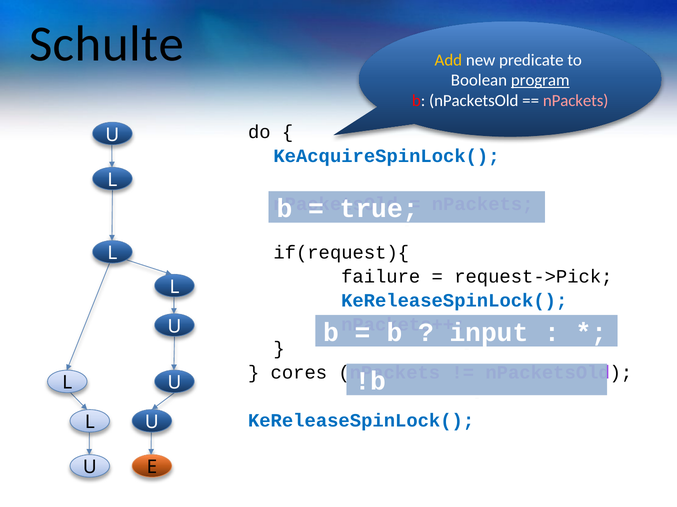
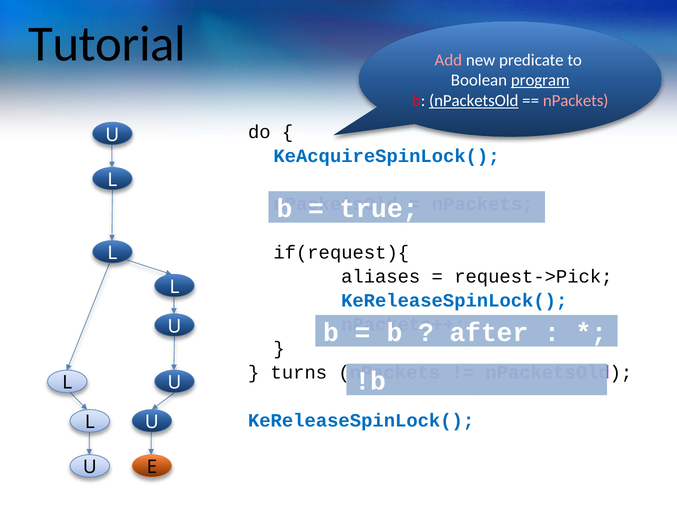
Schulte: Schulte -> Tutorial (107, 44)
Add colour: yellow -> pink (448, 60)
nPacketsOld underline: none -> present (474, 101)
failure: failure -> aliases (381, 277)
input: input -> after (489, 333)
cores: cores -> turns (299, 373)
